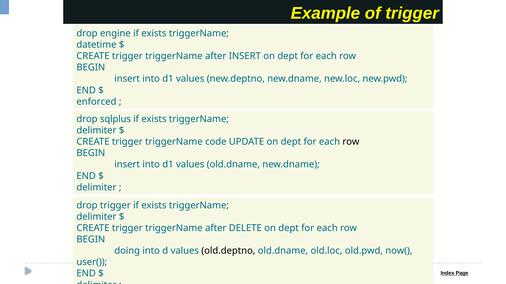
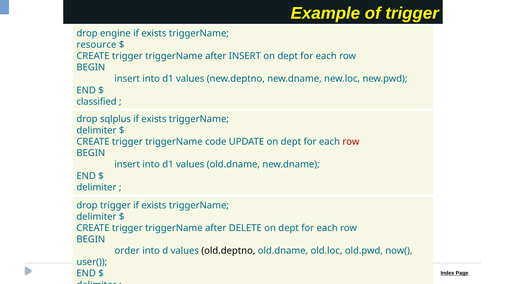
datetime: datetime -> resource (96, 45)
enforced: enforced -> classified (96, 102)
row colour: black -> red (351, 142)
doing: doing -> order (127, 251)
